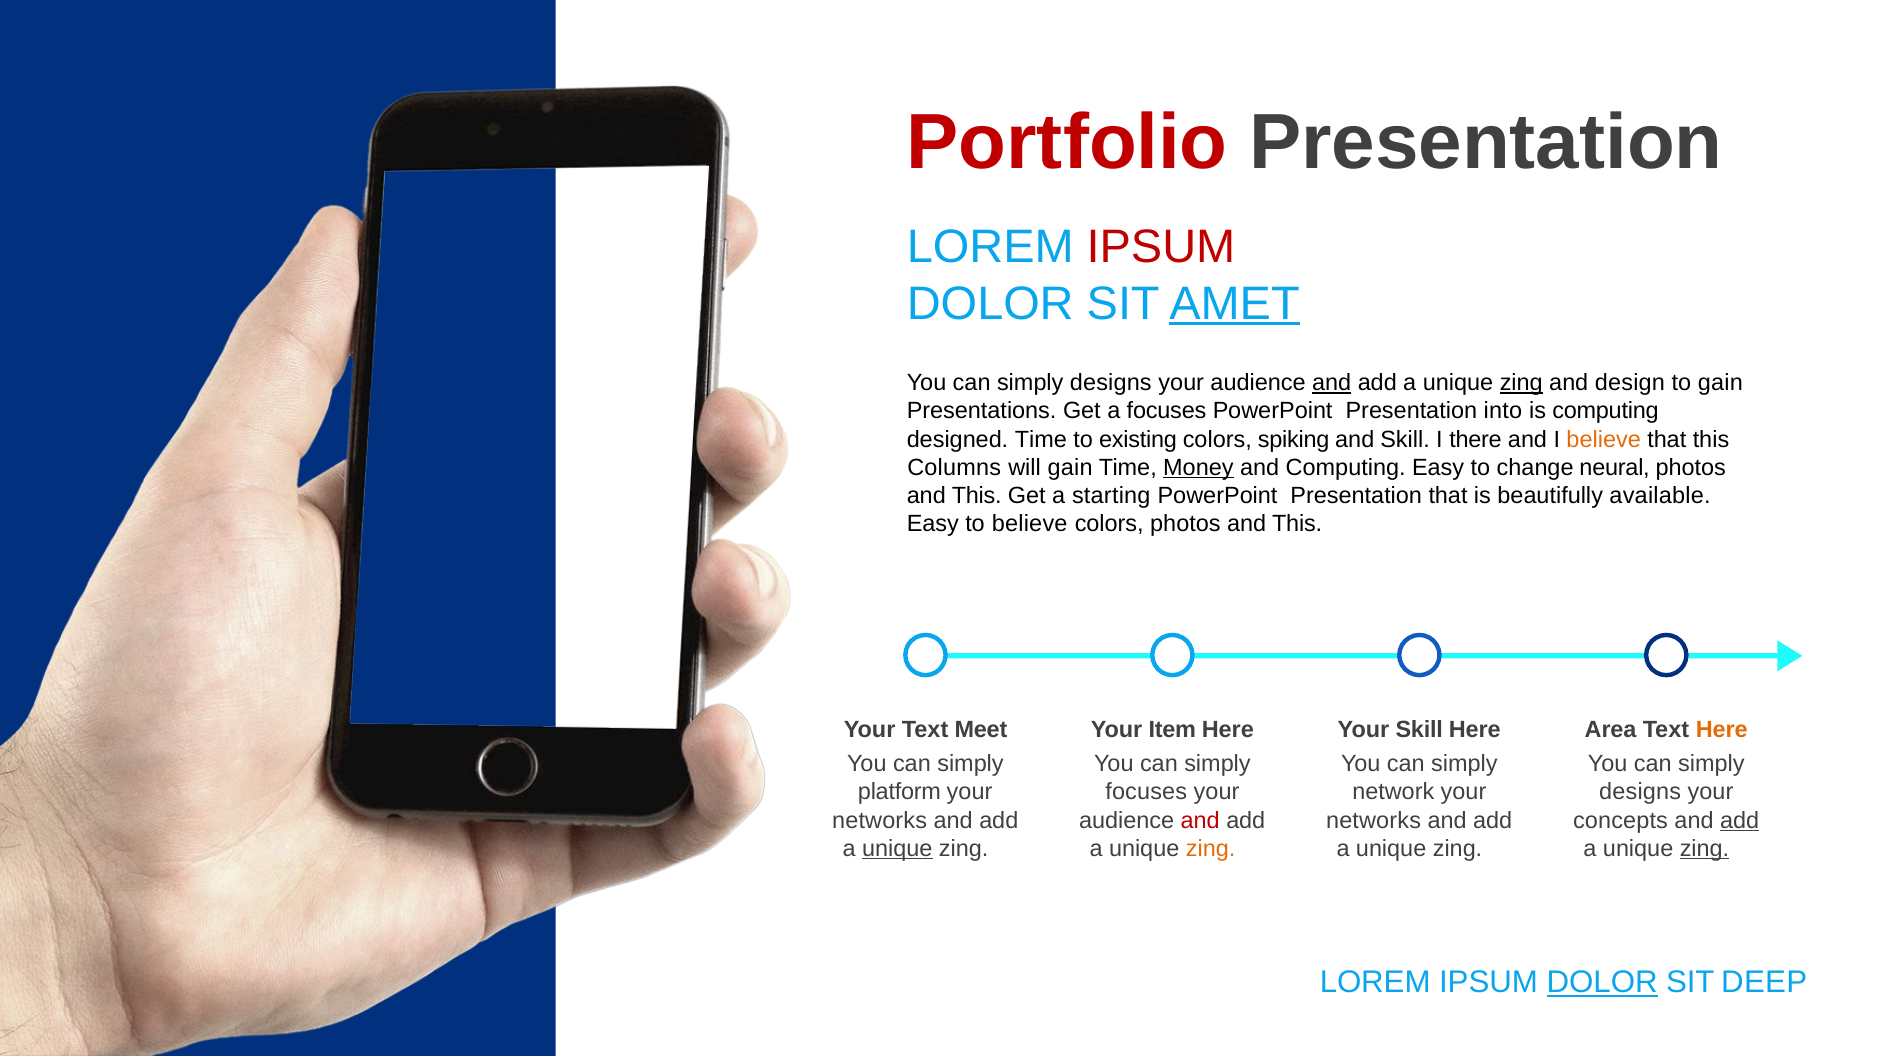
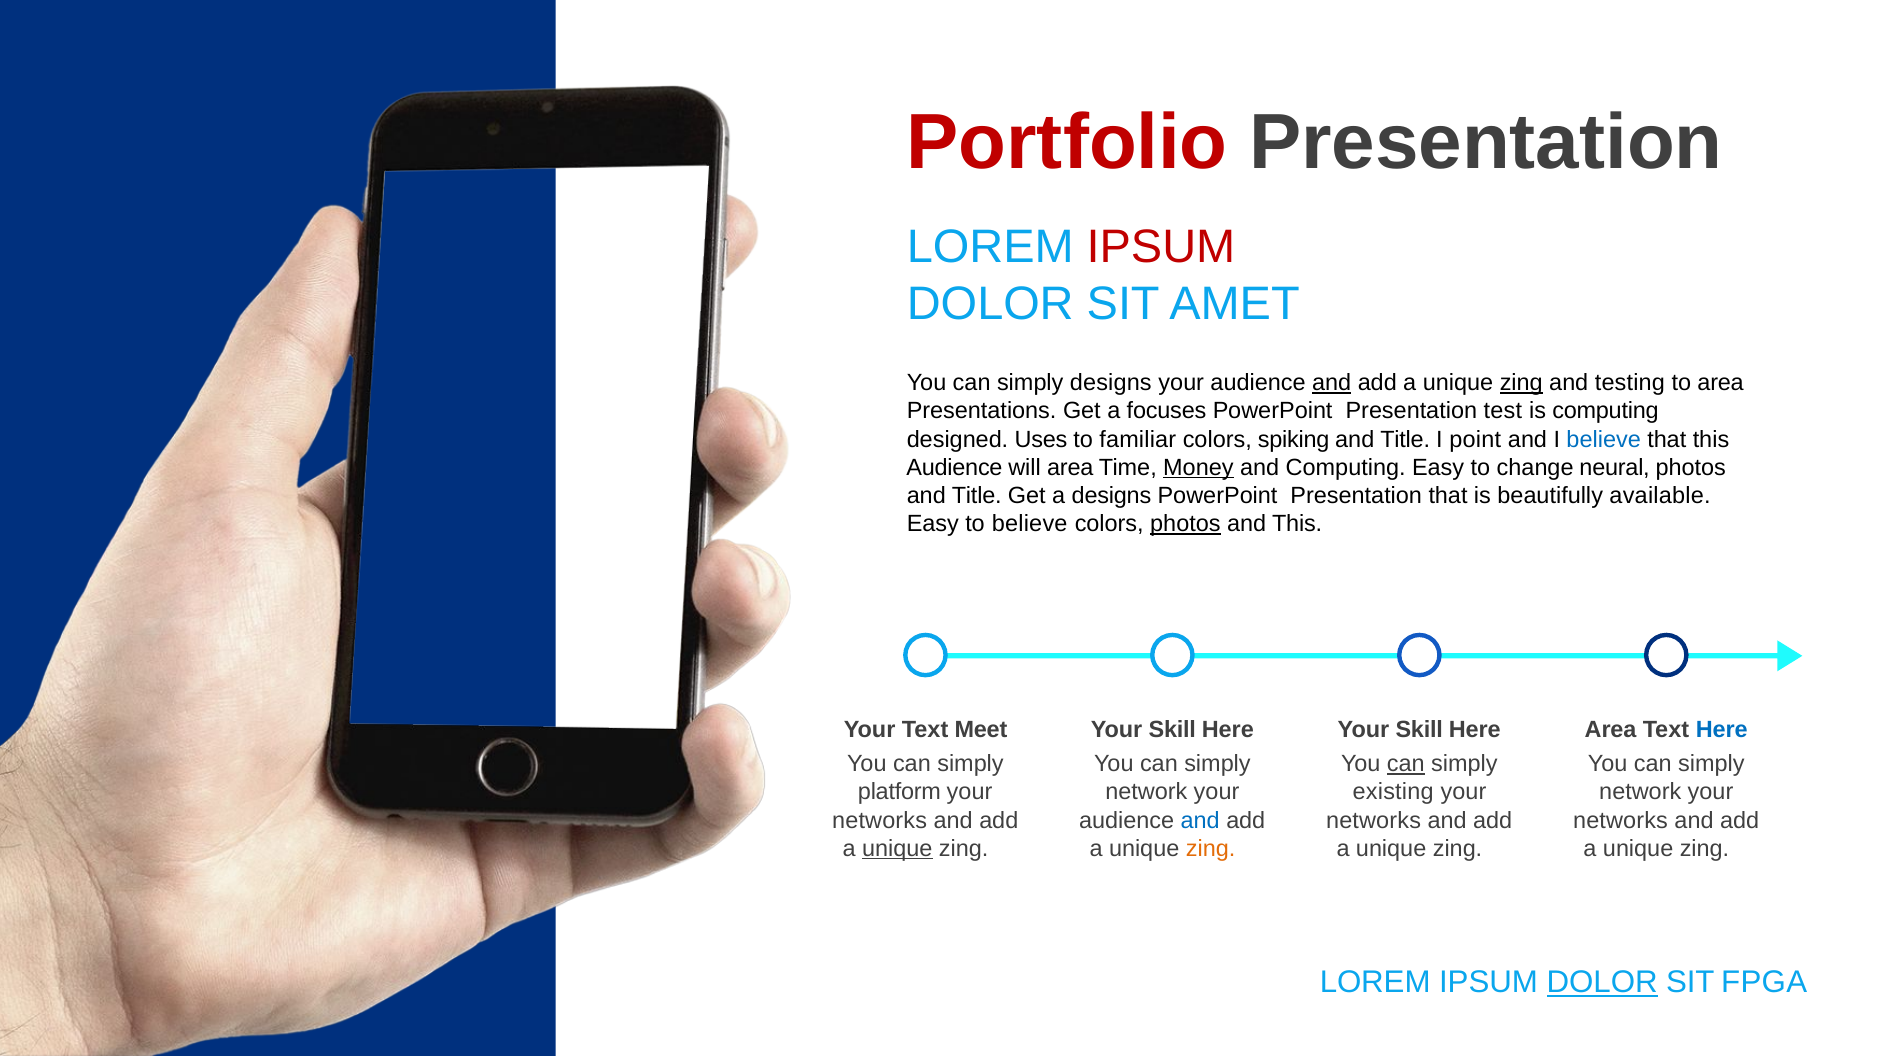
AMET underline: present -> none (1234, 304)
design: design -> testing (1630, 383)
to gain: gain -> area (1721, 383)
into: into -> test (1503, 411)
designed Time: Time -> Uses (1041, 440)
existing: existing -> familiar (1138, 440)
Skill: Skill -> Title (1405, 440)
there: there -> point (1475, 440)
believe colour: orange -> blue (1604, 440)
Columns: Columns -> Audience (954, 468)
will gain: gain -> area (1070, 468)
This: This -> Title (977, 496)
a starting: starting -> designs (1111, 496)
photos underline: none -> present (1185, 524)
Item: Item -> Skill (1172, 730)
Here colour: orange -> blue (1722, 730)
can underline: none -> present (1406, 764)
focuses: focuses -> network (1146, 792)
network: network -> existing (1393, 792)
designs: designs -> network (1640, 792)
and colour: red -> blue (1200, 821)
concepts: concepts -> networks (1621, 821)
add underline: present -> none (1740, 821)
zing underline: present -> none (1704, 849)
DEEP: DEEP -> FPGA (1764, 982)
